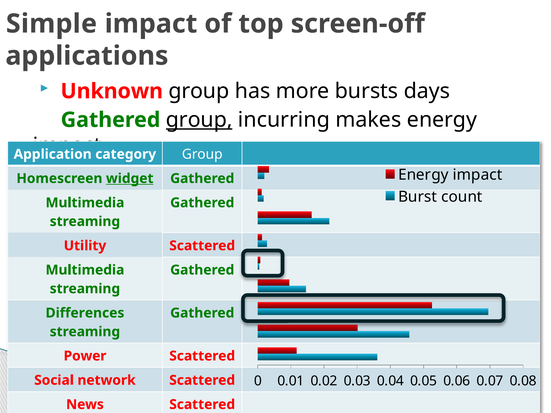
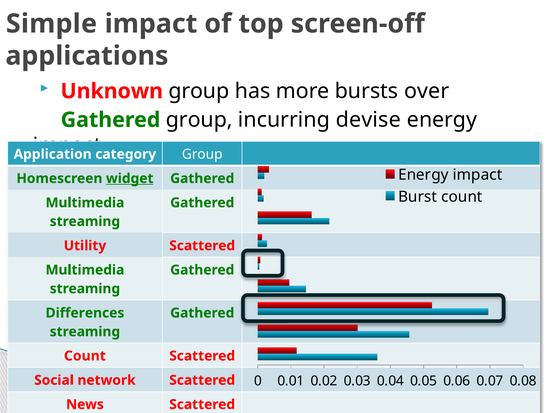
days: days -> over (427, 91)
group underline: present -> none (199, 120)
makes: makes -> devise (368, 120)
Power: Power -> Count (85, 356)
